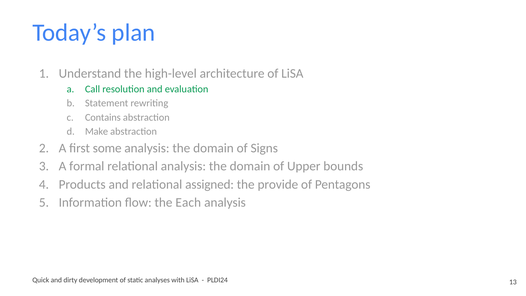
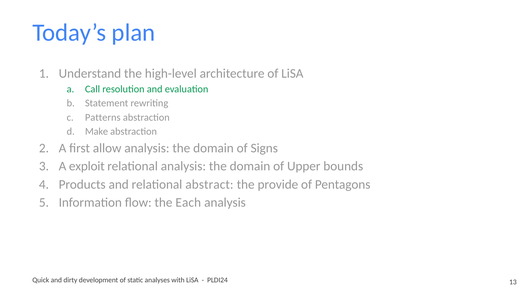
Contains: Contains -> Patterns (103, 117)
some: some -> allow (107, 148)
formal: formal -> exploit (87, 166)
assigned: assigned -> abstract (209, 184)
